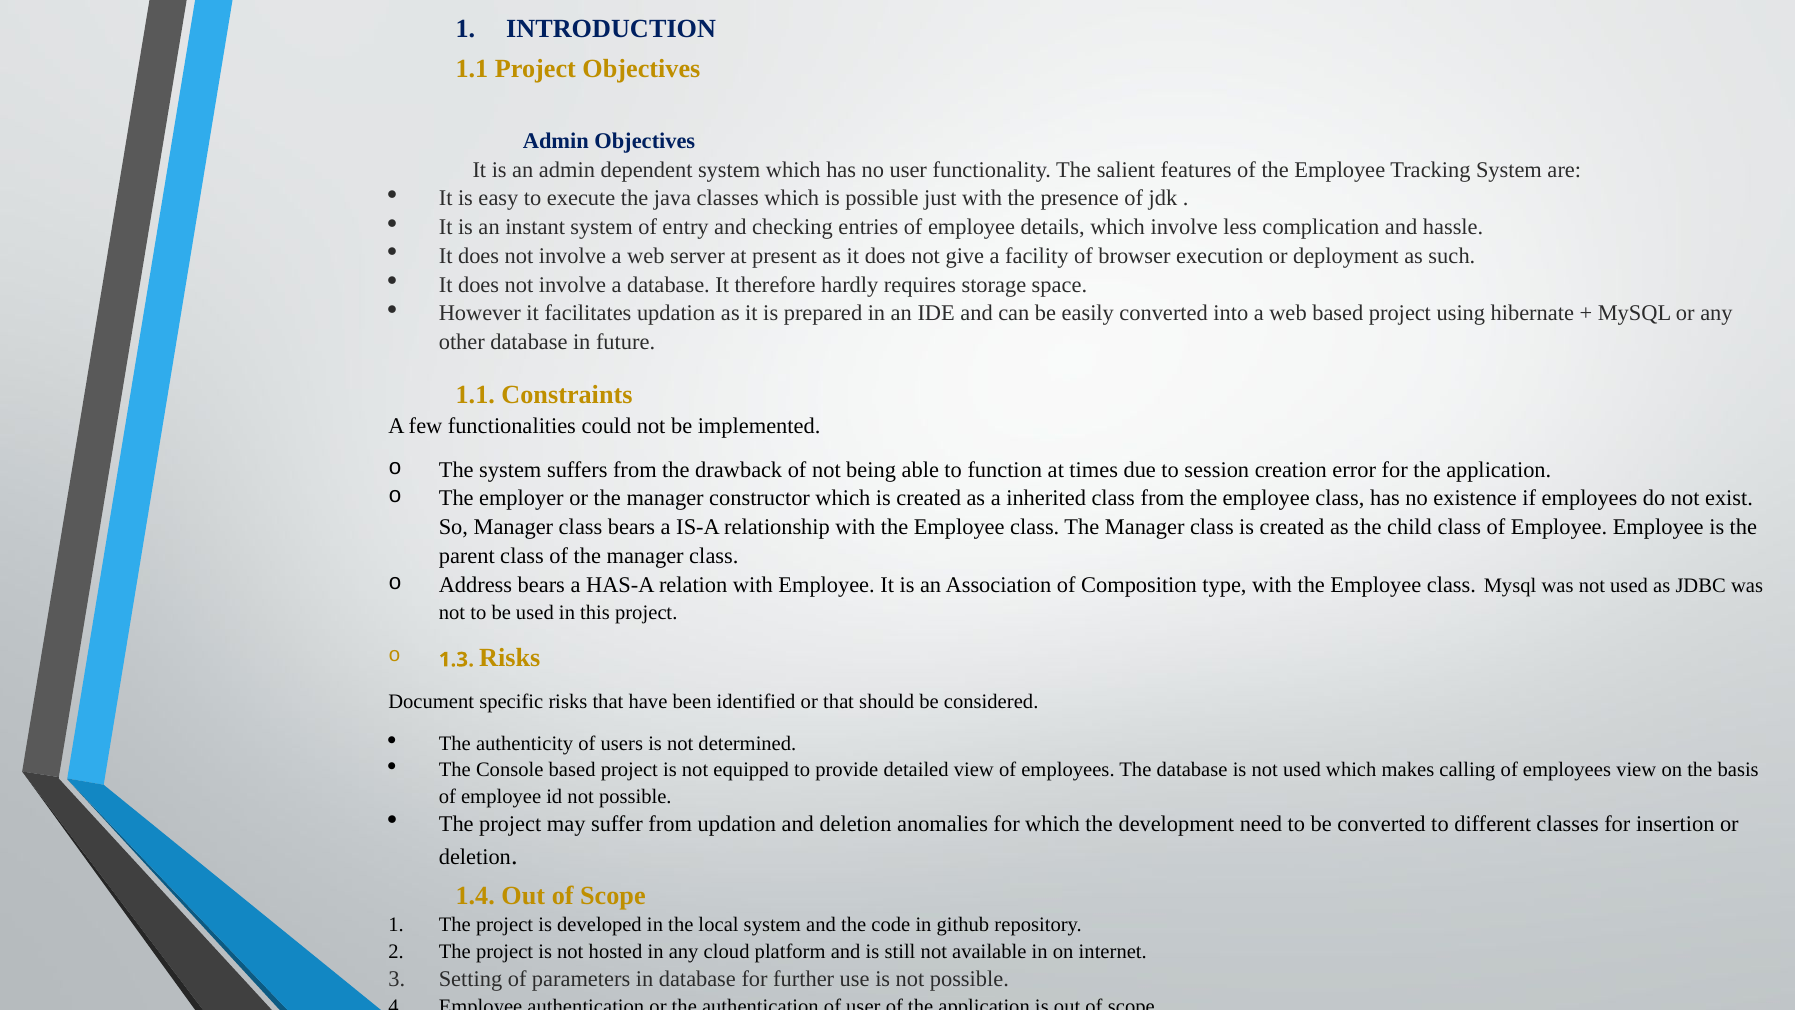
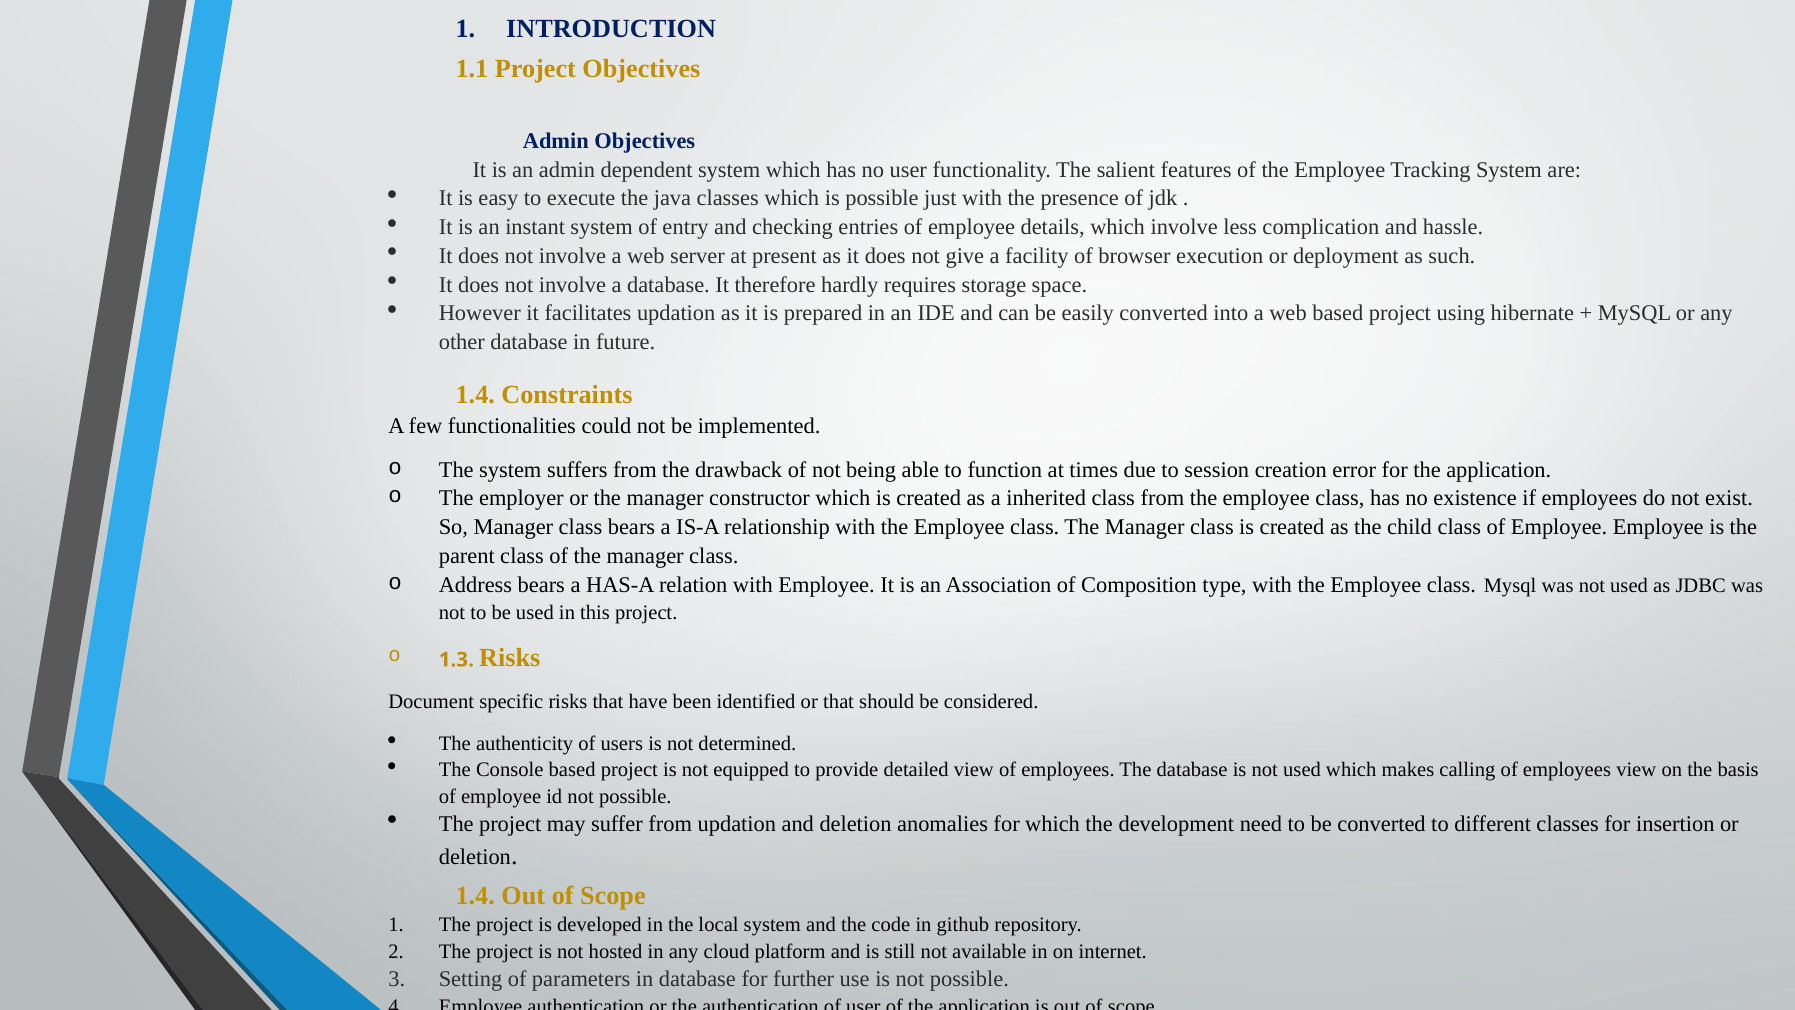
1.1: 1.1 -> 1.4 (475, 395)
